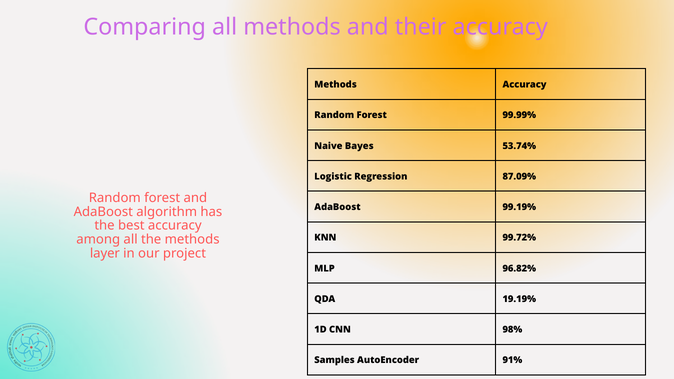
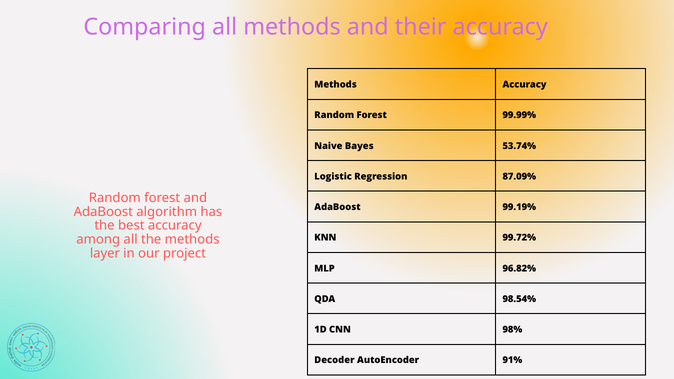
19.19%: 19.19% -> 98.54% (519, 299)
Samples: Samples -> Decoder (334, 360)
